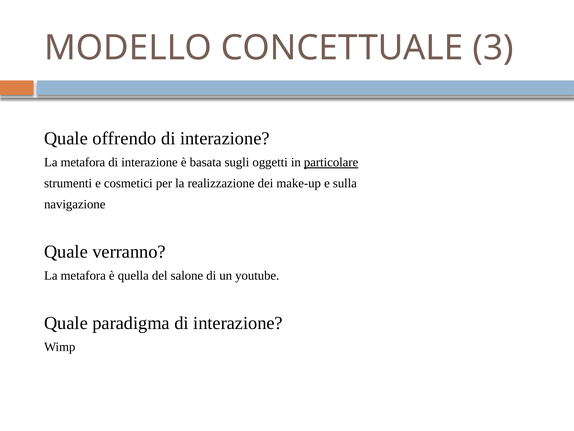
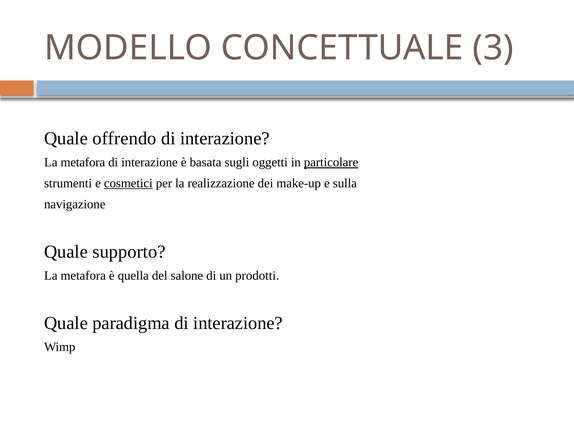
cosmetici underline: none -> present (128, 183)
verranno: verranno -> supporto (129, 251)
youtube: youtube -> prodotti (257, 275)
